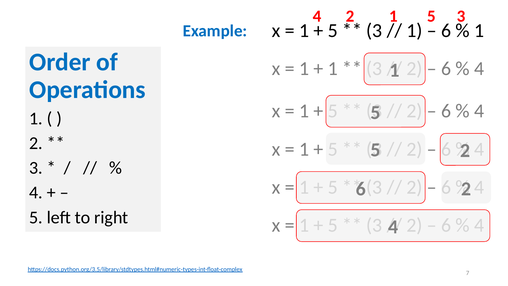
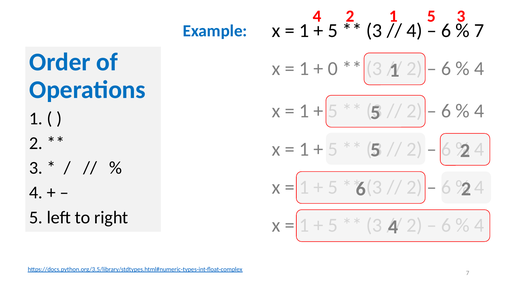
1: 1 -> 4 (414, 31)
1: 1 -> 7 (479, 31)
1: 1 -> 0 (333, 69)
